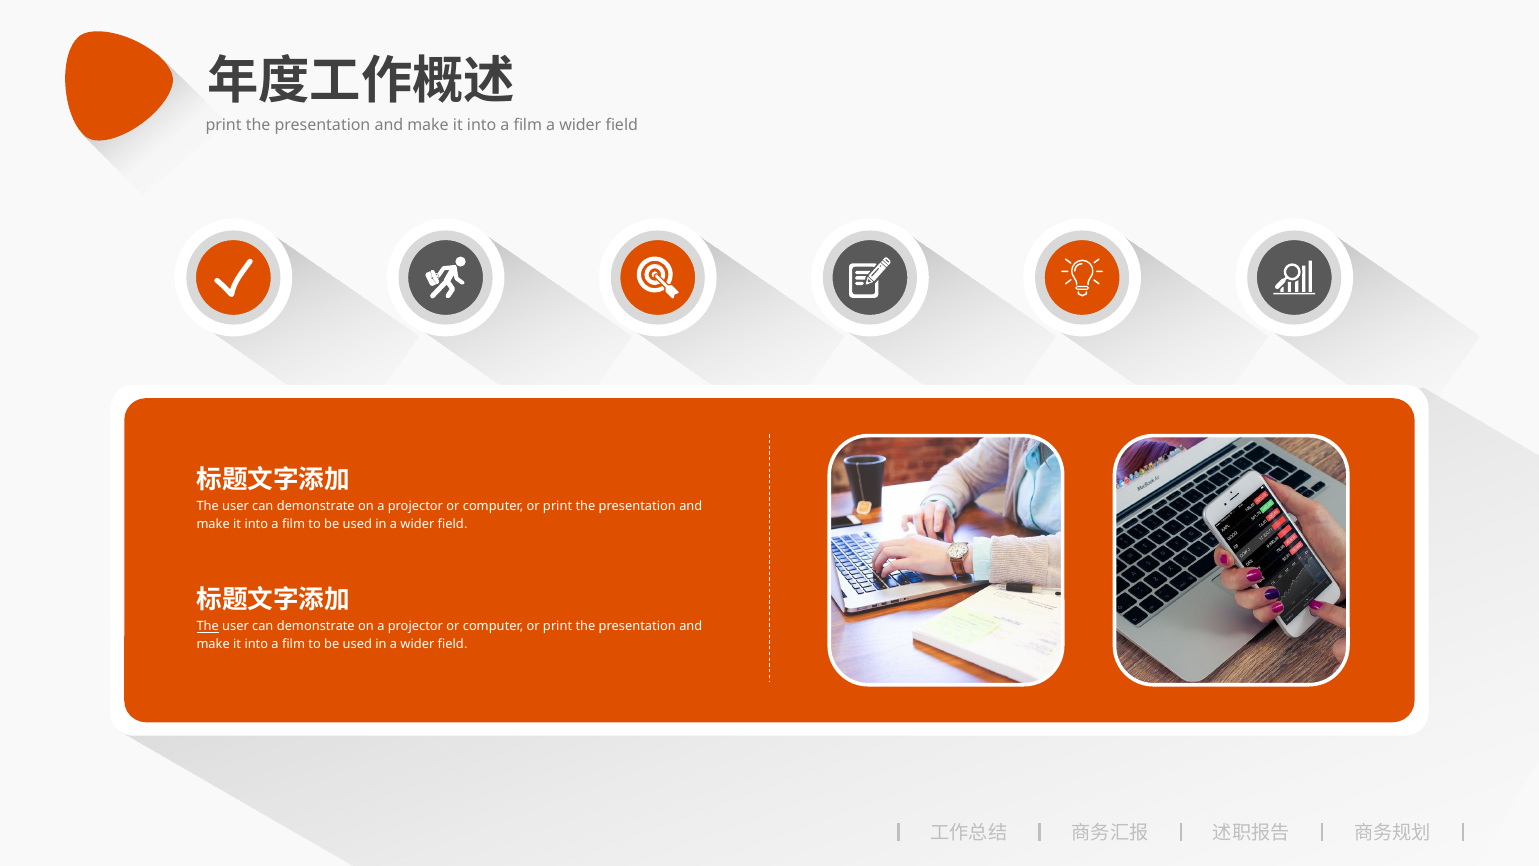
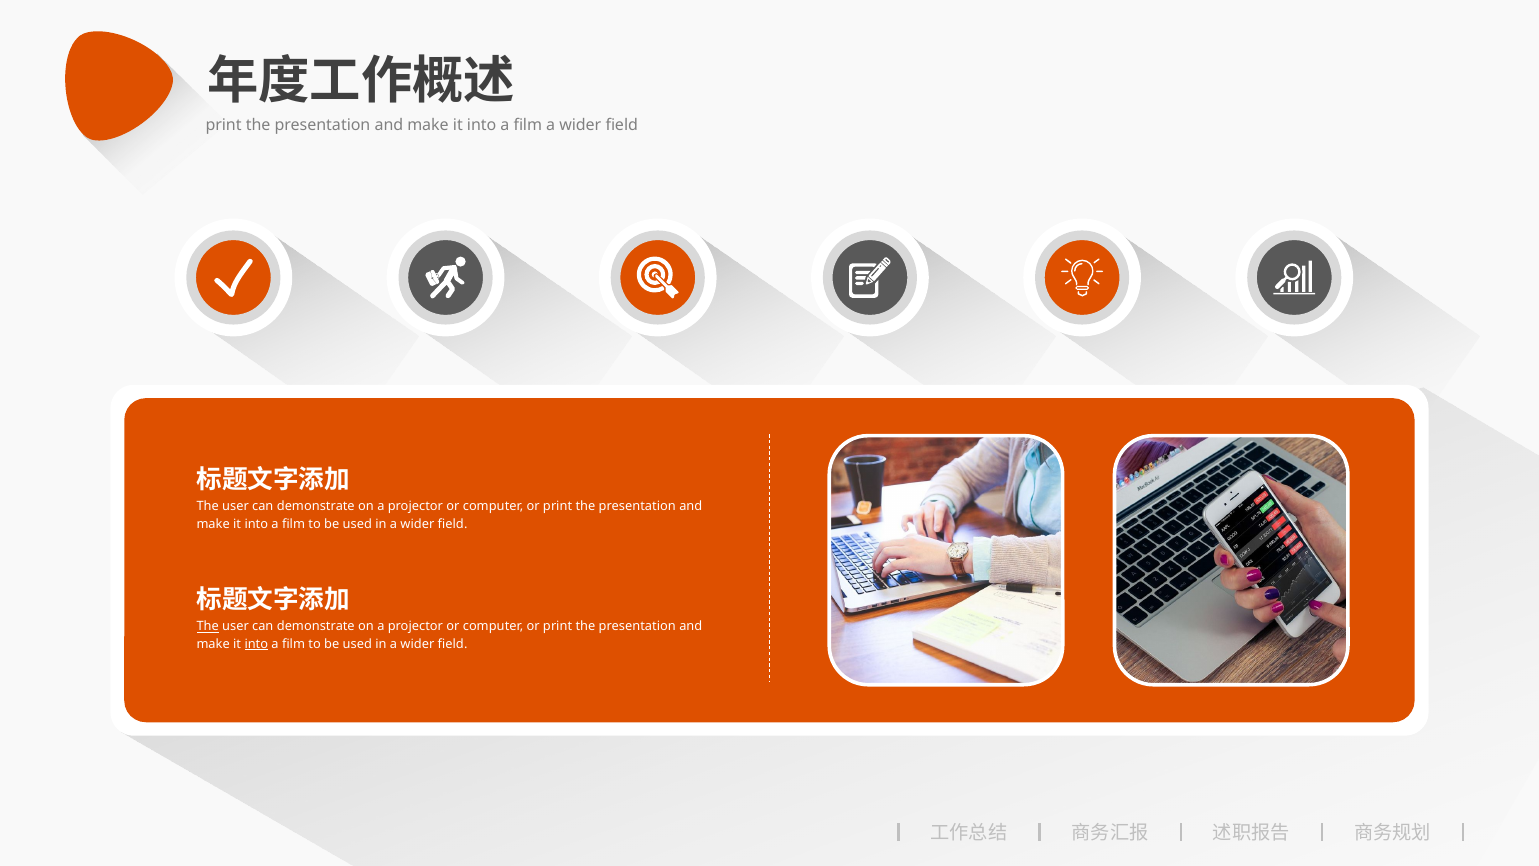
into underline: none -> present (256, 644)
